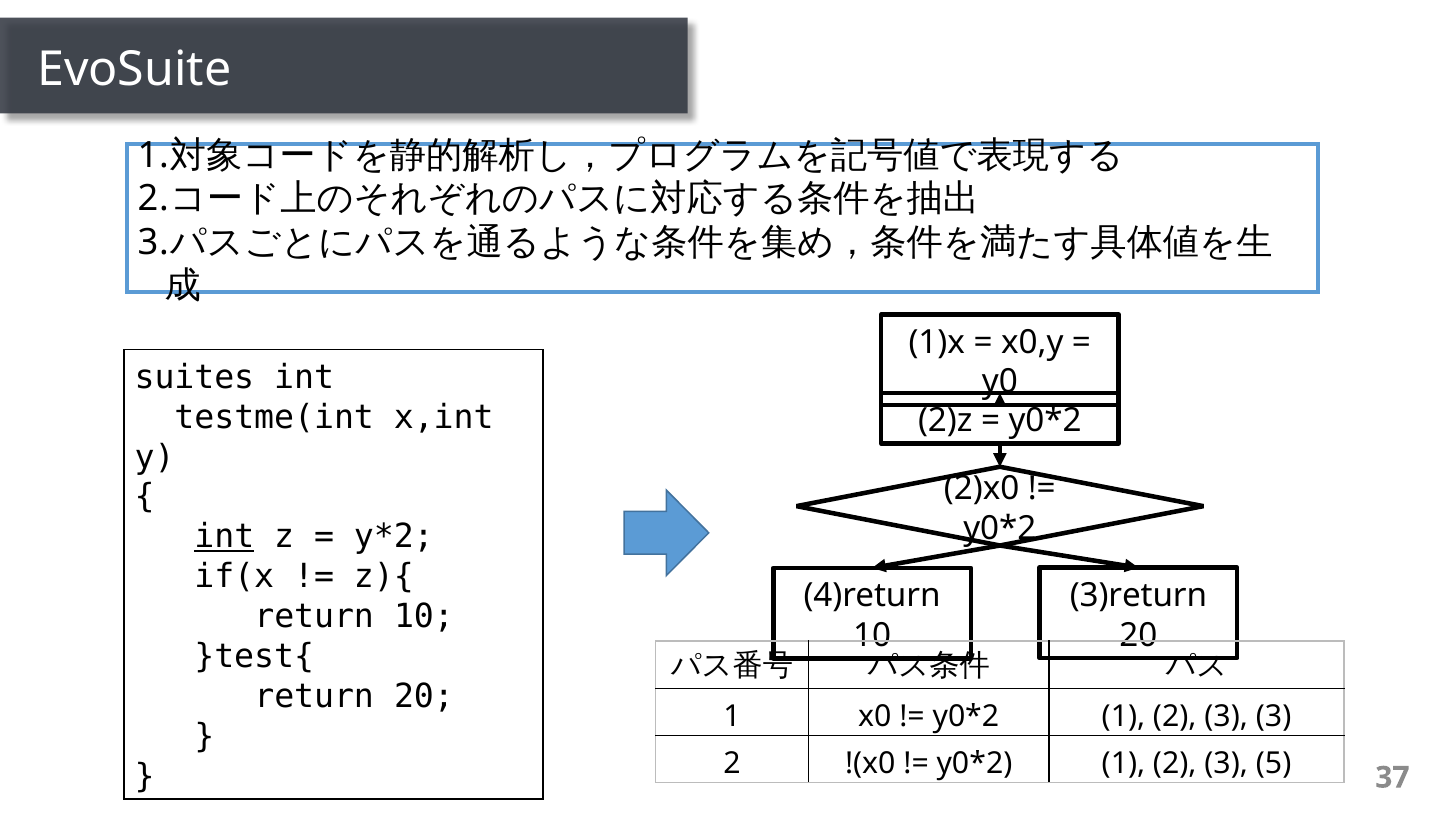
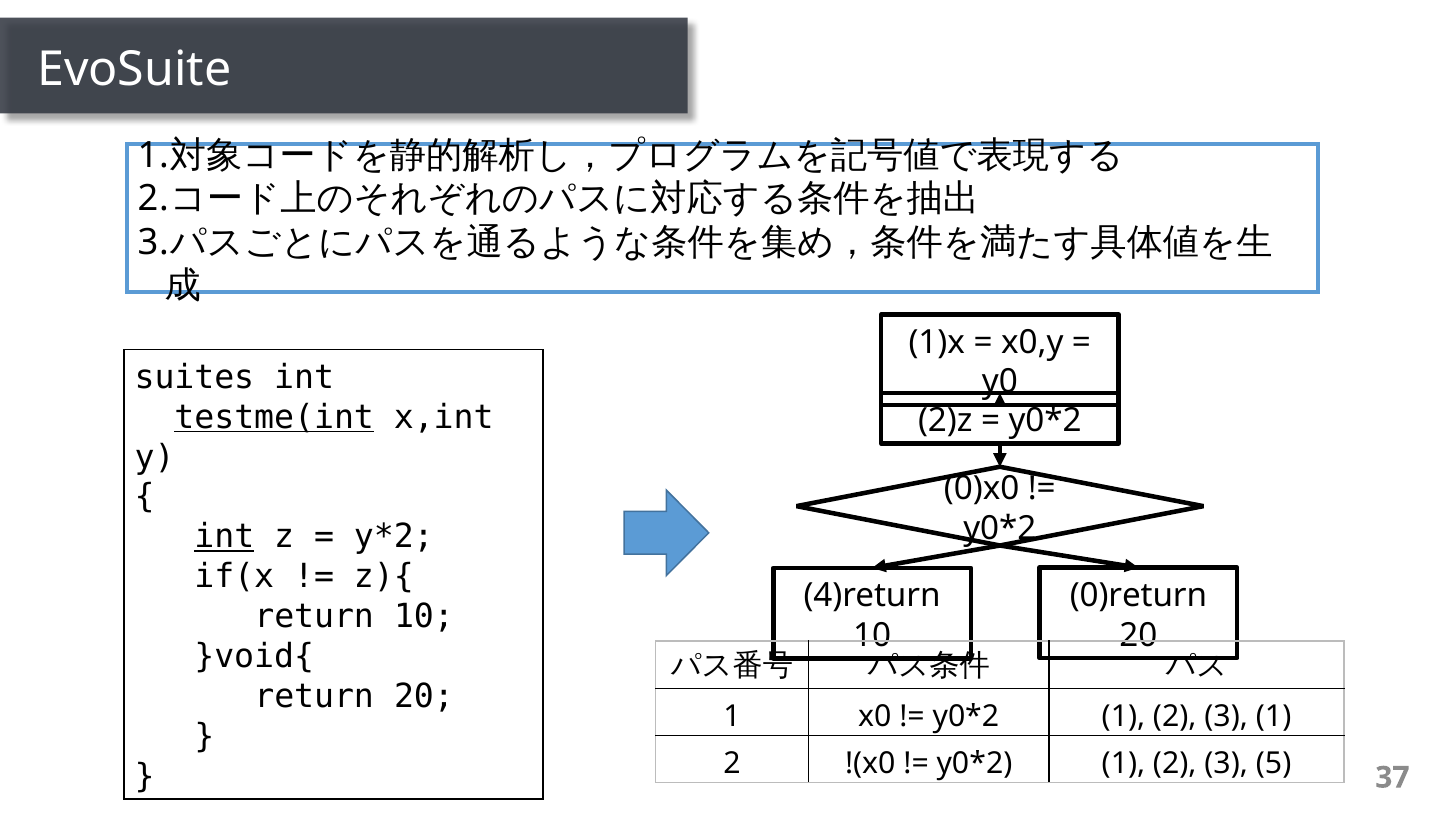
testme(int underline: none -> present (274, 417)
2)x0: 2)x0 -> 0)x0 (982, 488)
3)return: 3)return -> 0)return (1138, 595)
}test{: }test{ -> }void{ (254, 656)
3 3: 3 -> 1 (1274, 716)
